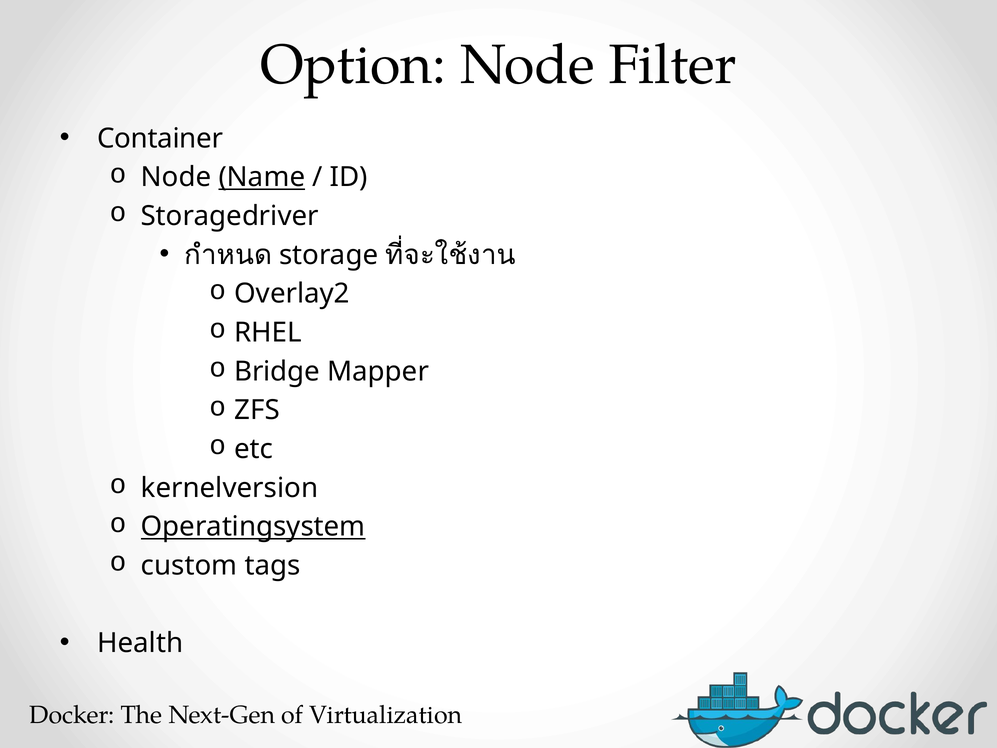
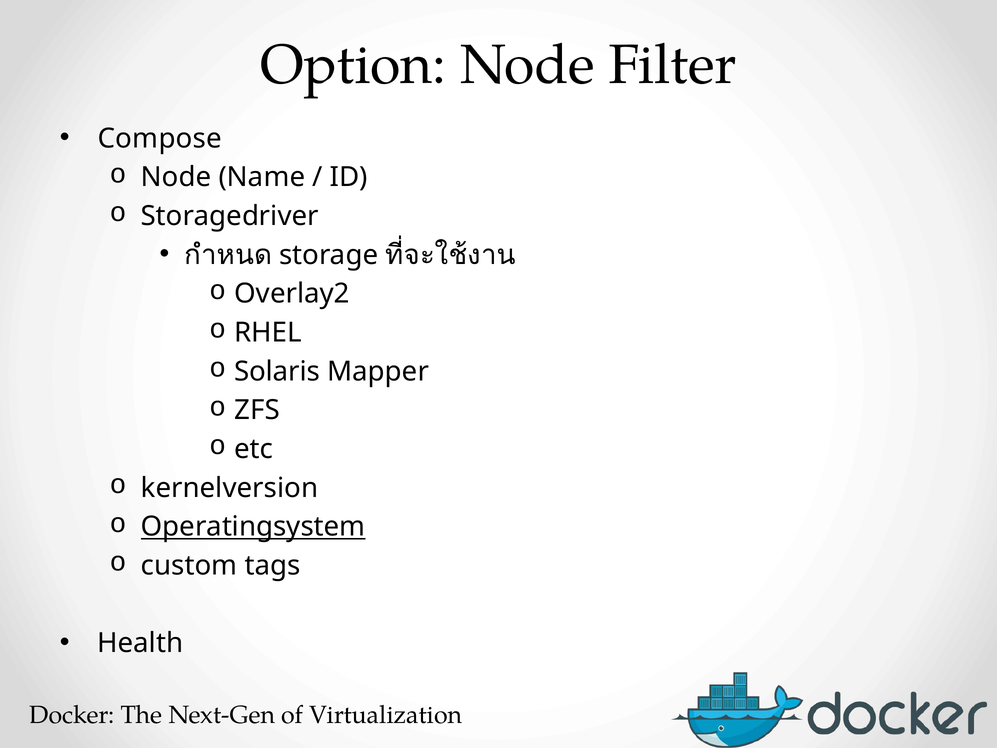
Container: Container -> Compose (160, 138)
Name underline: present -> none (262, 177)
Bridge: Bridge -> Solaris (277, 371)
